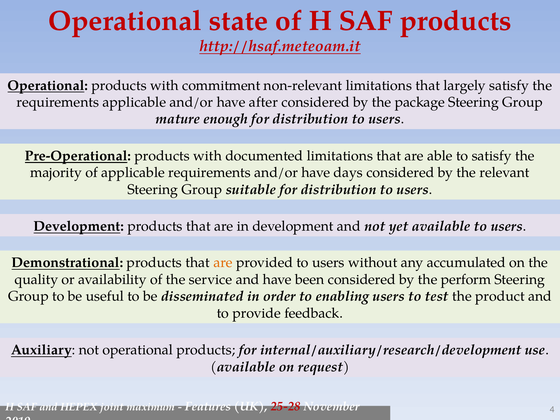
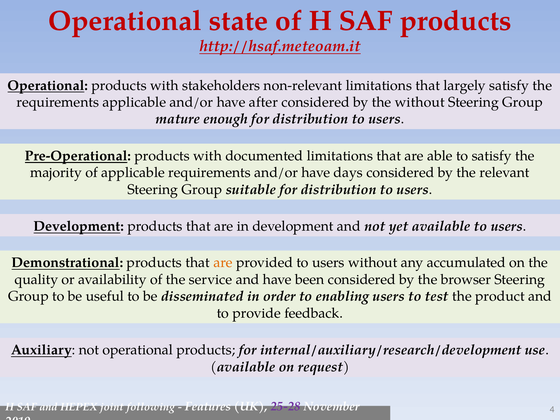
commitment: commitment -> stakeholders (221, 85)
the package: package -> without (420, 102)
perform: perform -> browser (466, 279)
maximum: maximum -> following (151, 407)
25-28 colour: red -> purple (286, 406)
